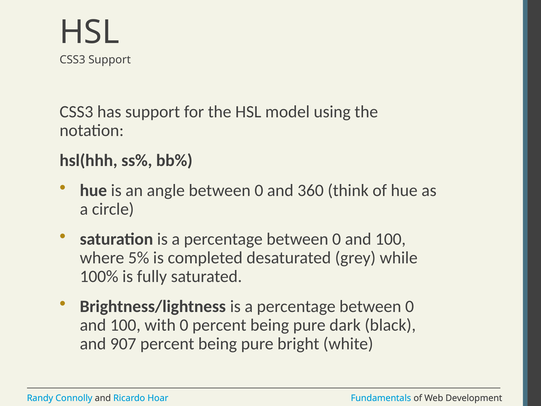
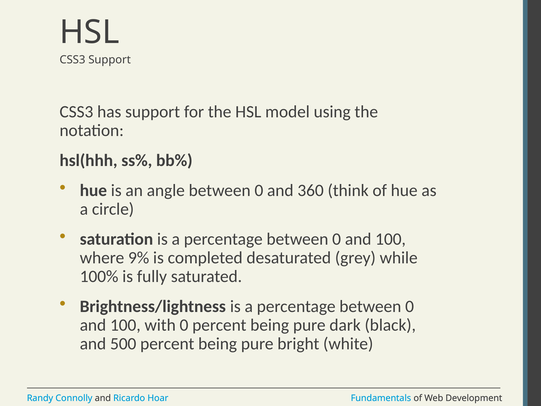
5%: 5% -> 9% (139, 258)
907: 907 -> 500 (123, 344)
